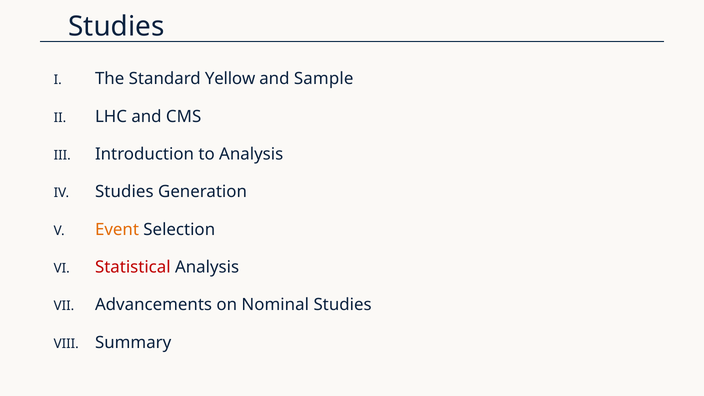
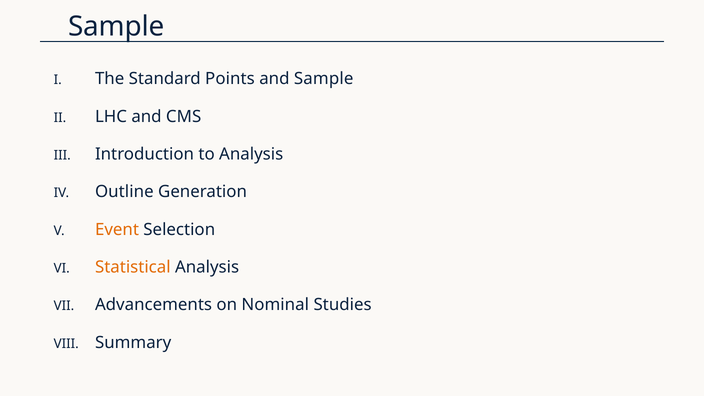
Studies: Studies -> Sample (116, 27)
Yellow: Yellow -> Points (230, 79)
Studies: Studies -> Outline (124, 192)
Statistical colour: red -> orange (133, 267)
